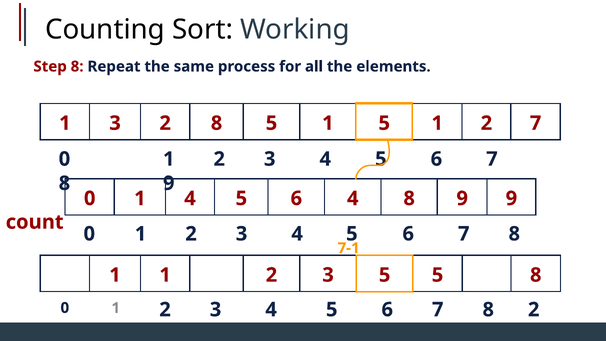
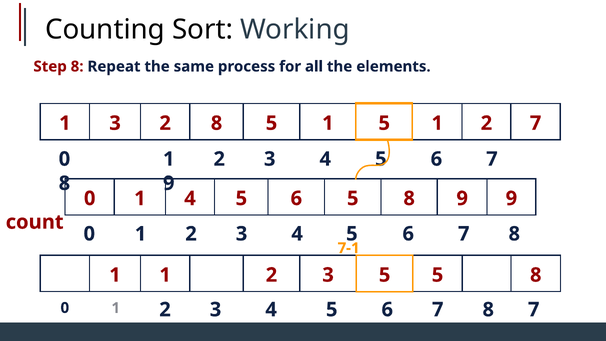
6 4: 4 -> 5 (353, 198)
8 2: 2 -> 7 (534, 310)
